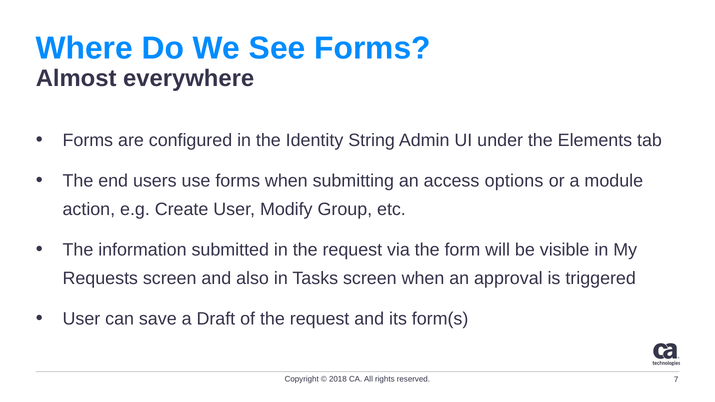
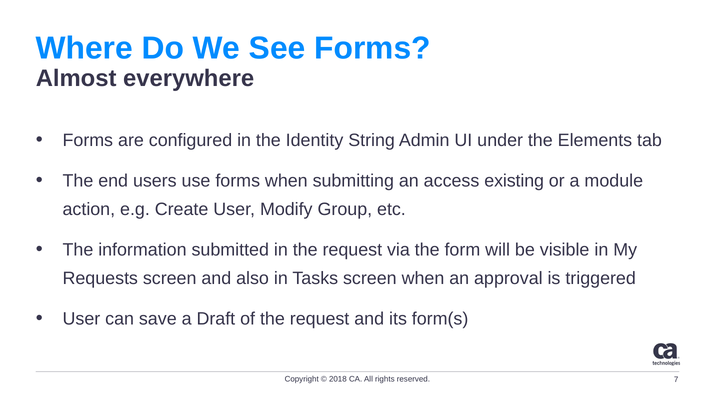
options: options -> existing (514, 181)
